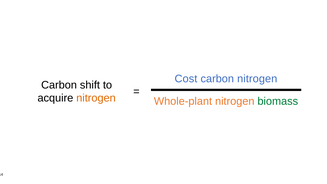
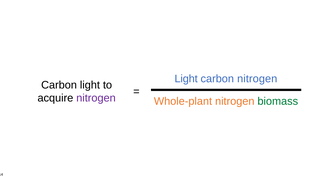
Cost: Cost -> Light (186, 79)
Carbon shift: shift -> light (90, 85)
nitrogen colour: orange -> purple (96, 98)
